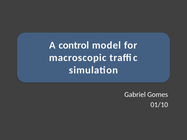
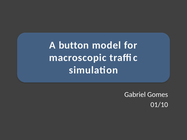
control: control -> button (74, 45)
